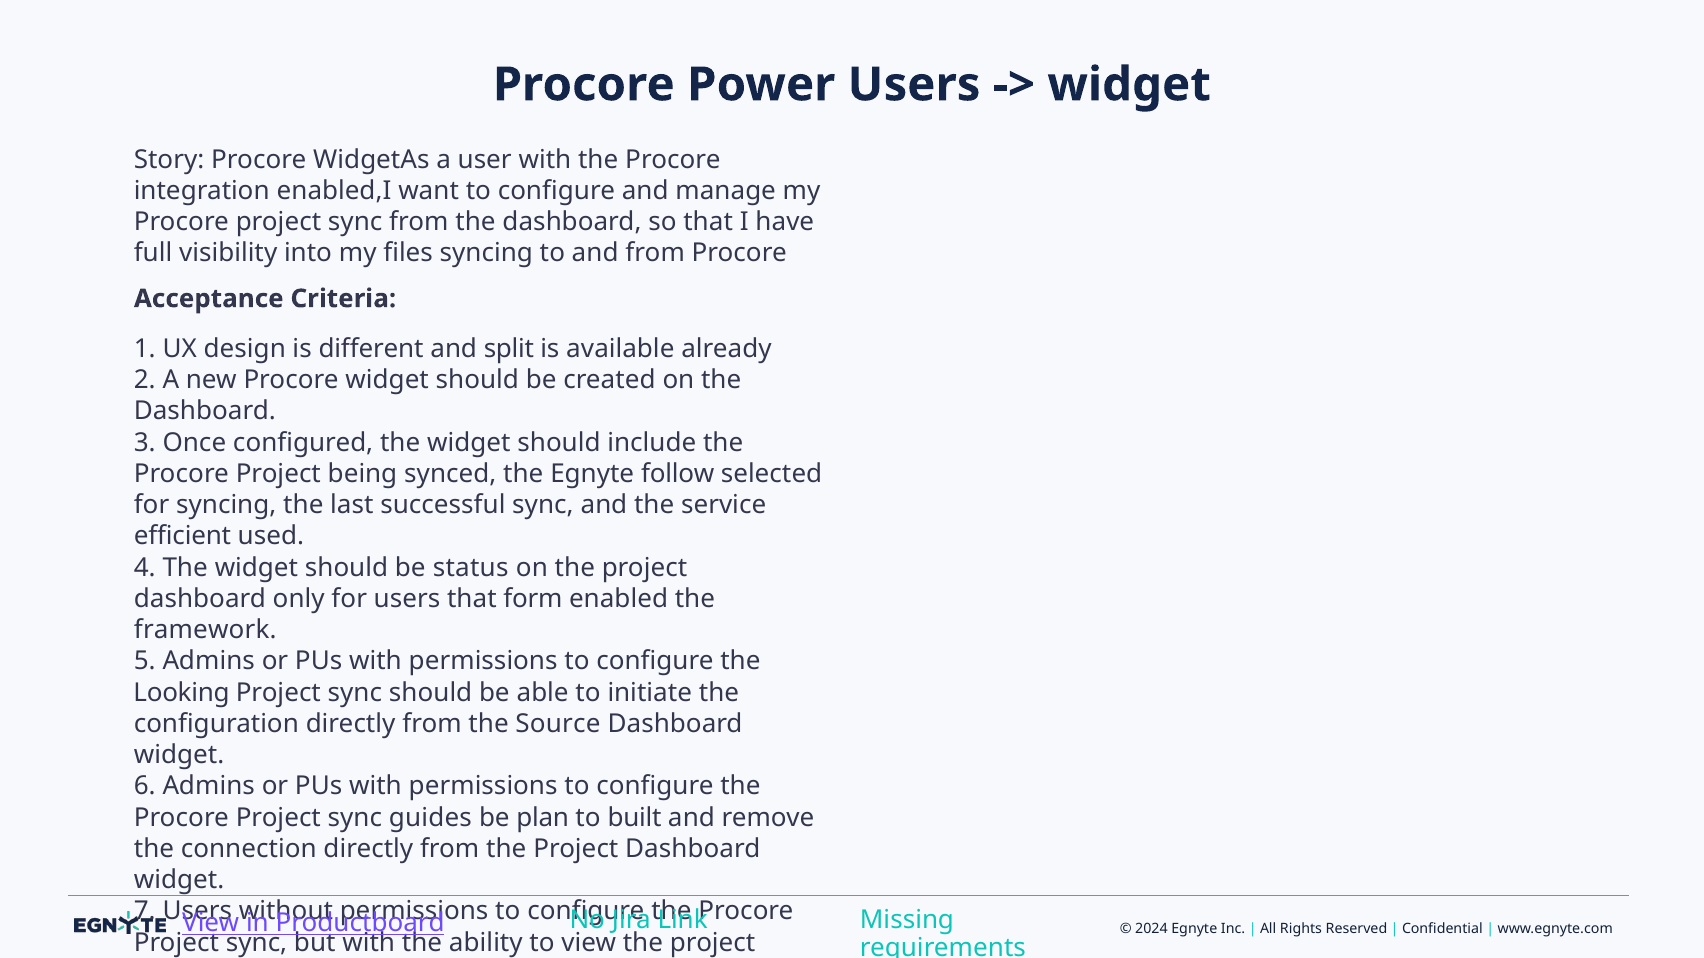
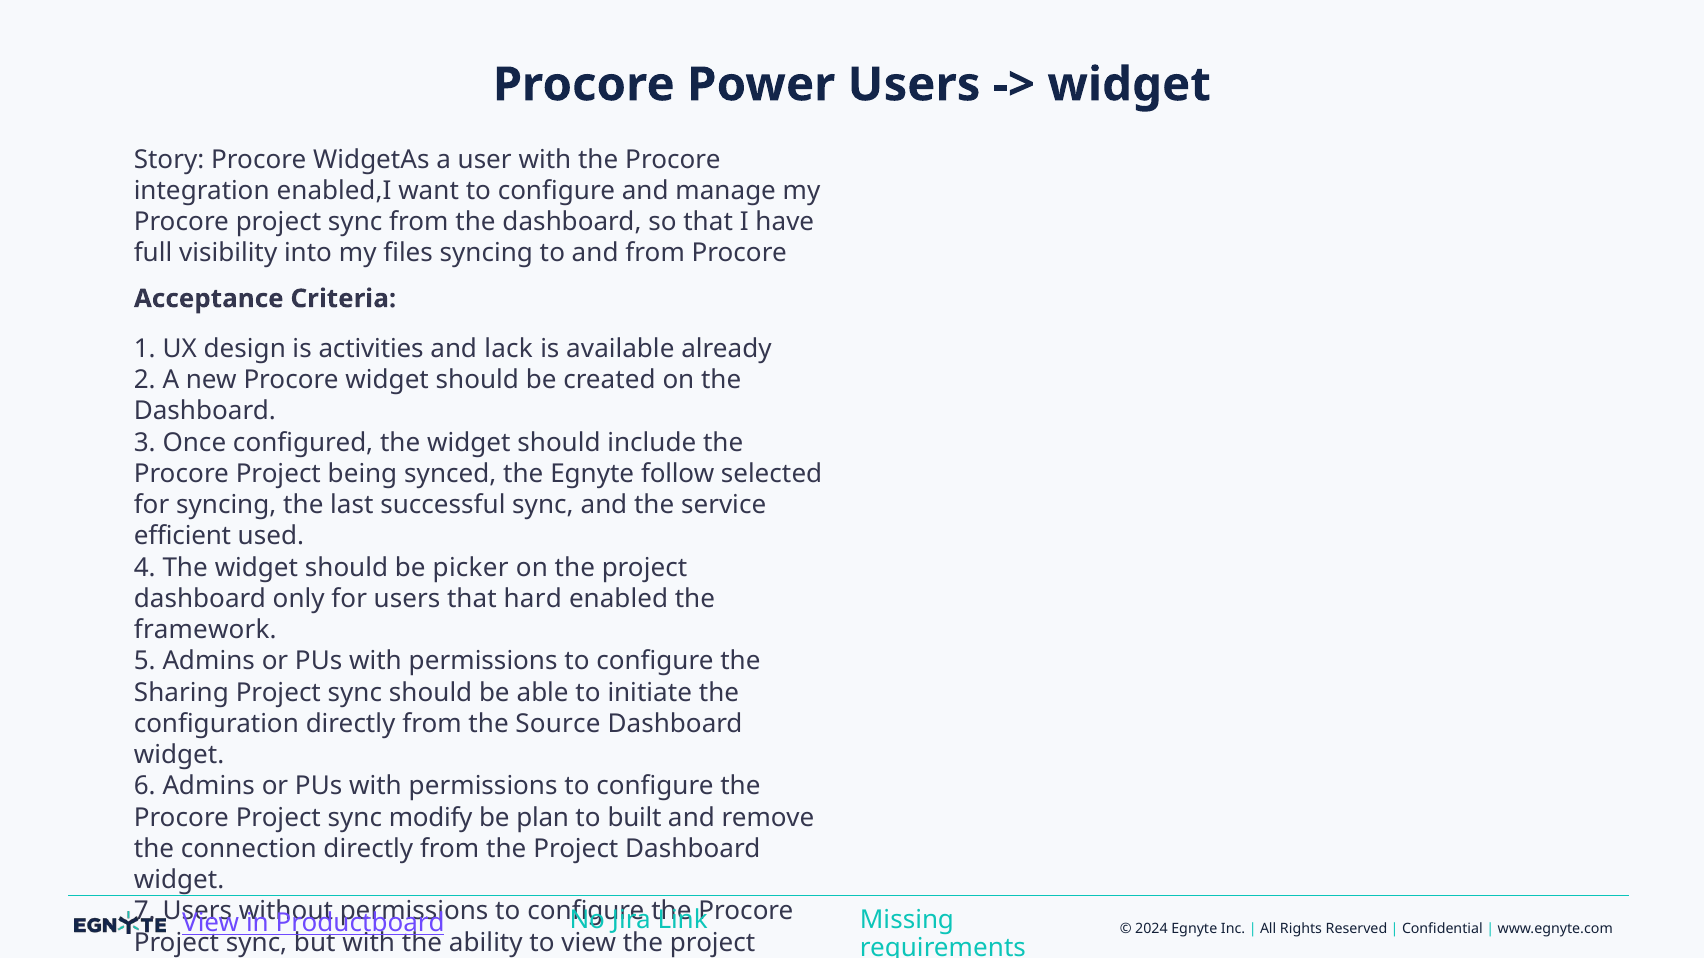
different: different -> activities (371, 349)
split: split -> lack (509, 349)
be status: status -> picker (471, 568)
form: form -> hard (533, 599)
Looking: Looking -> Sharing (181, 693)
guides: guides -> modify (431, 818)
